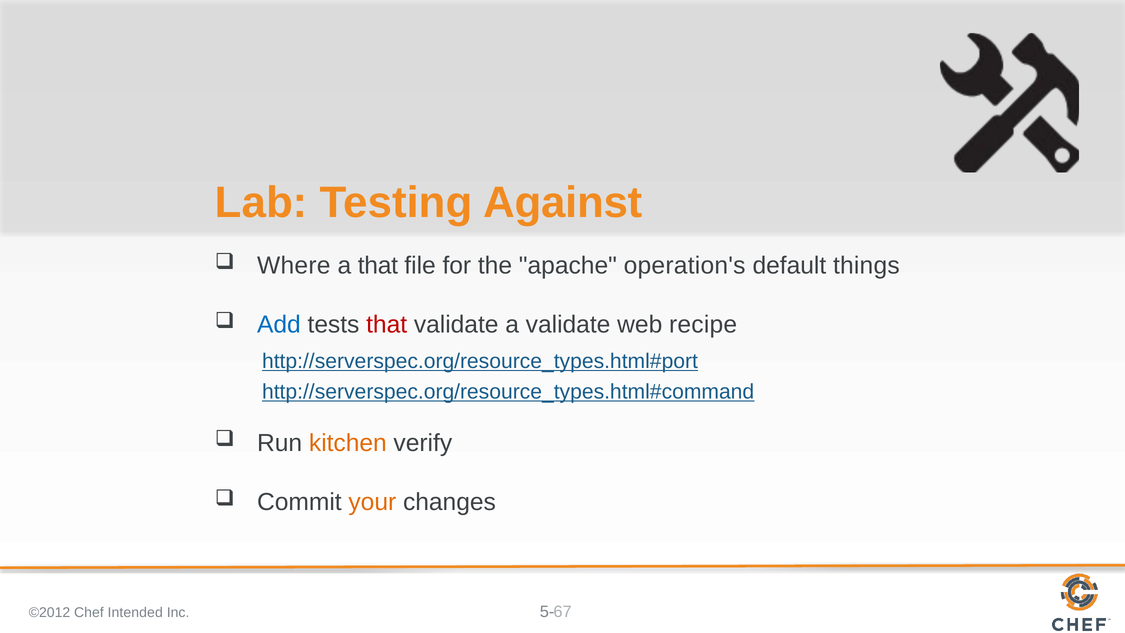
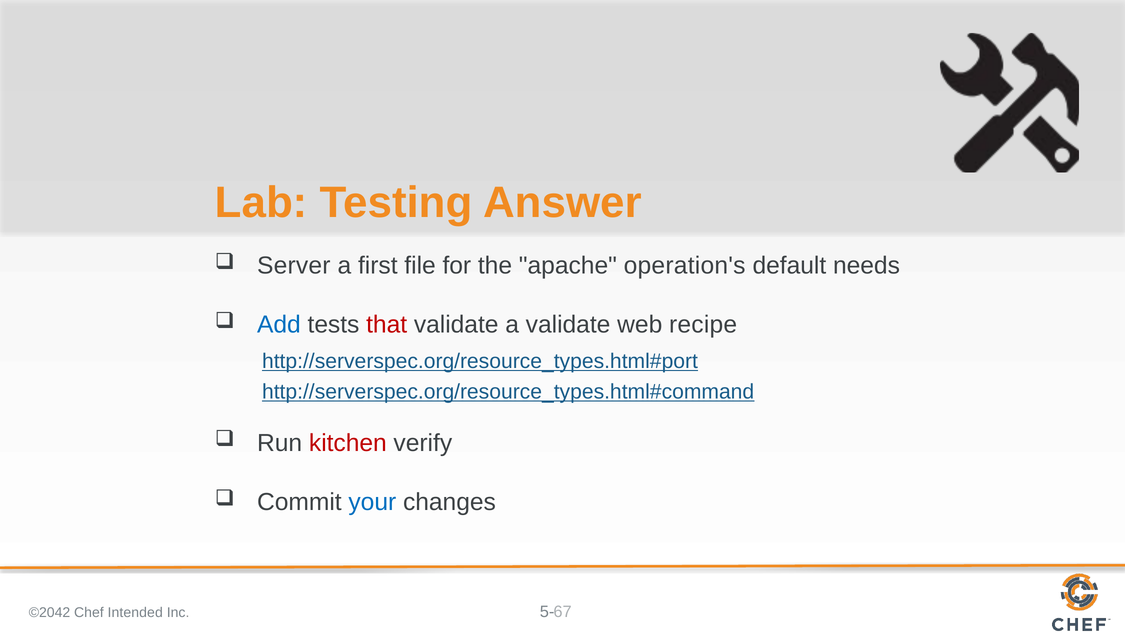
Against: Against -> Answer (563, 203)
Where: Where -> Server (294, 265)
a that: that -> first (378, 265)
things: things -> needs (866, 265)
kitchen colour: orange -> red (348, 443)
your colour: orange -> blue (372, 502)
©2012: ©2012 -> ©2042 (50, 612)
